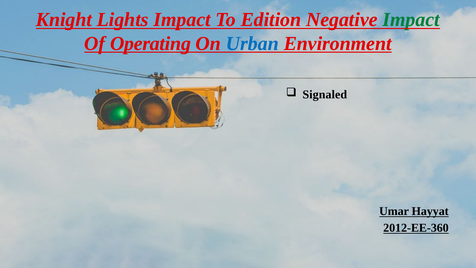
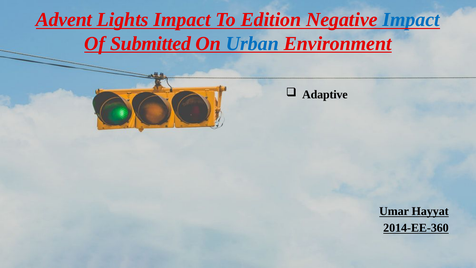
Knight: Knight -> Advent (64, 20)
Impact colour: green -> blue (411, 20)
Operating: Operating -> Submitted (151, 43)
Signaled: Signaled -> Adaptive (325, 94)
2012-EE-360: 2012-EE-360 -> 2014-EE-360 (416, 228)
